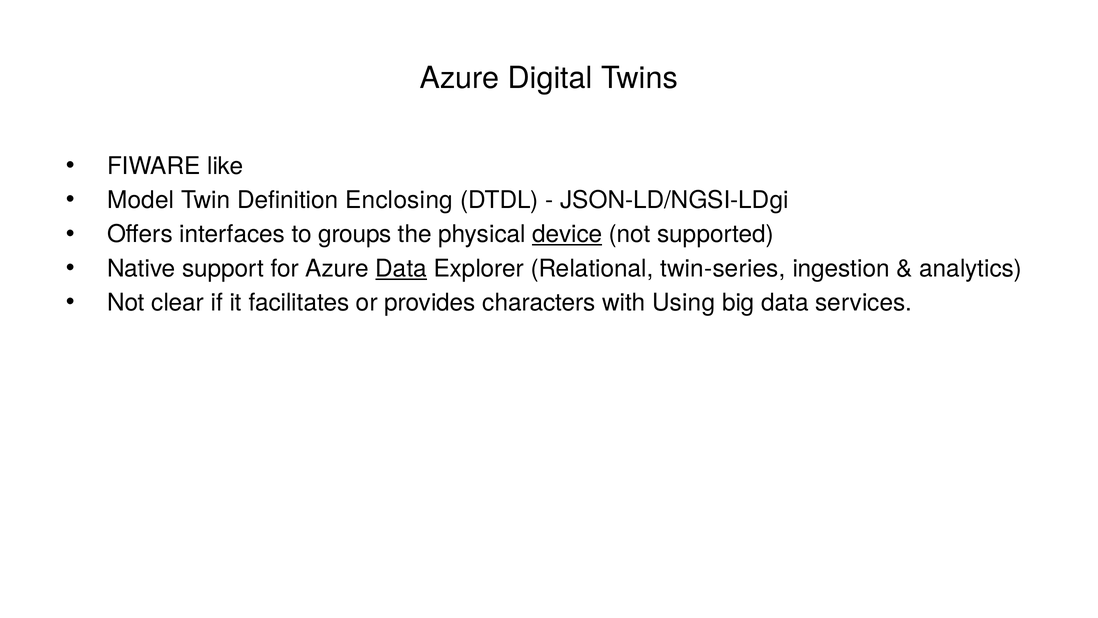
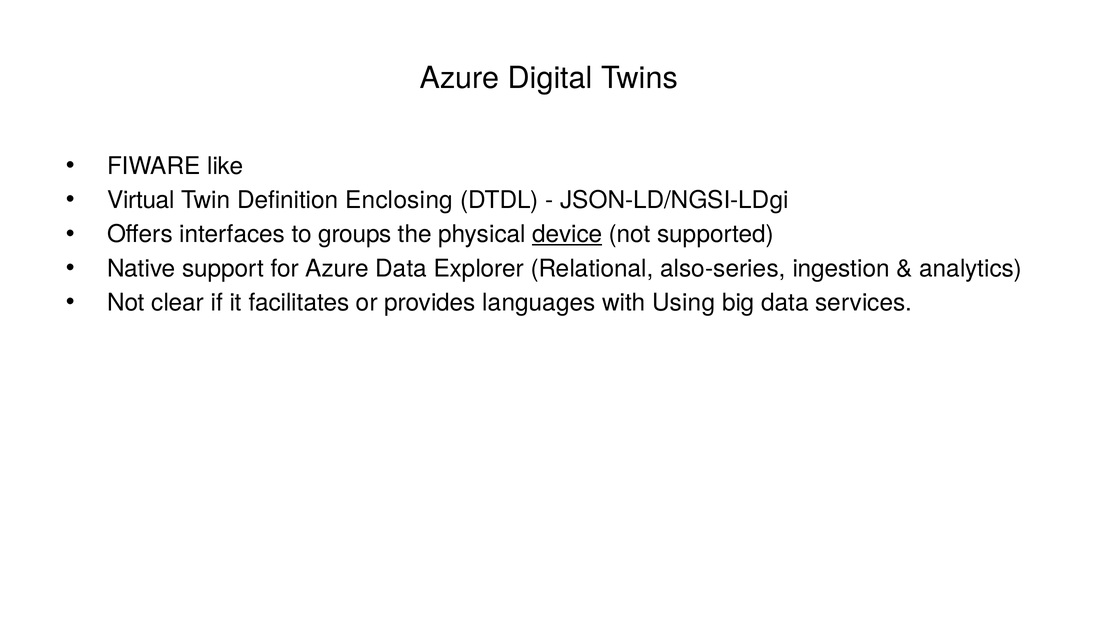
Model: Model -> Virtual (141, 200)
Data underline: present -> none (401, 268)
twin-series: twin-series -> also-series (723, 268)
characters: characters -> languages (539, 303)
